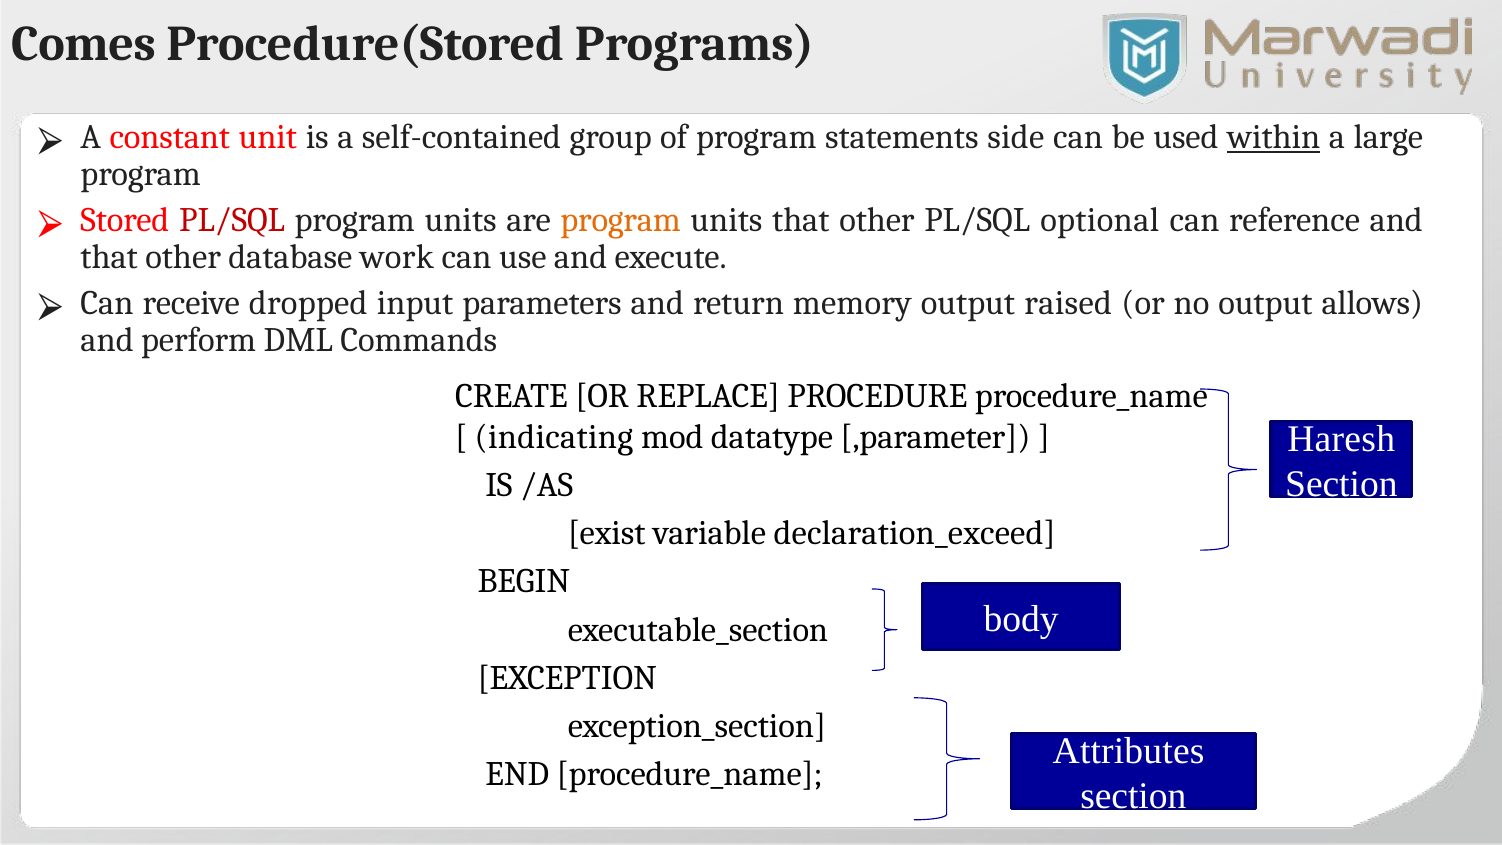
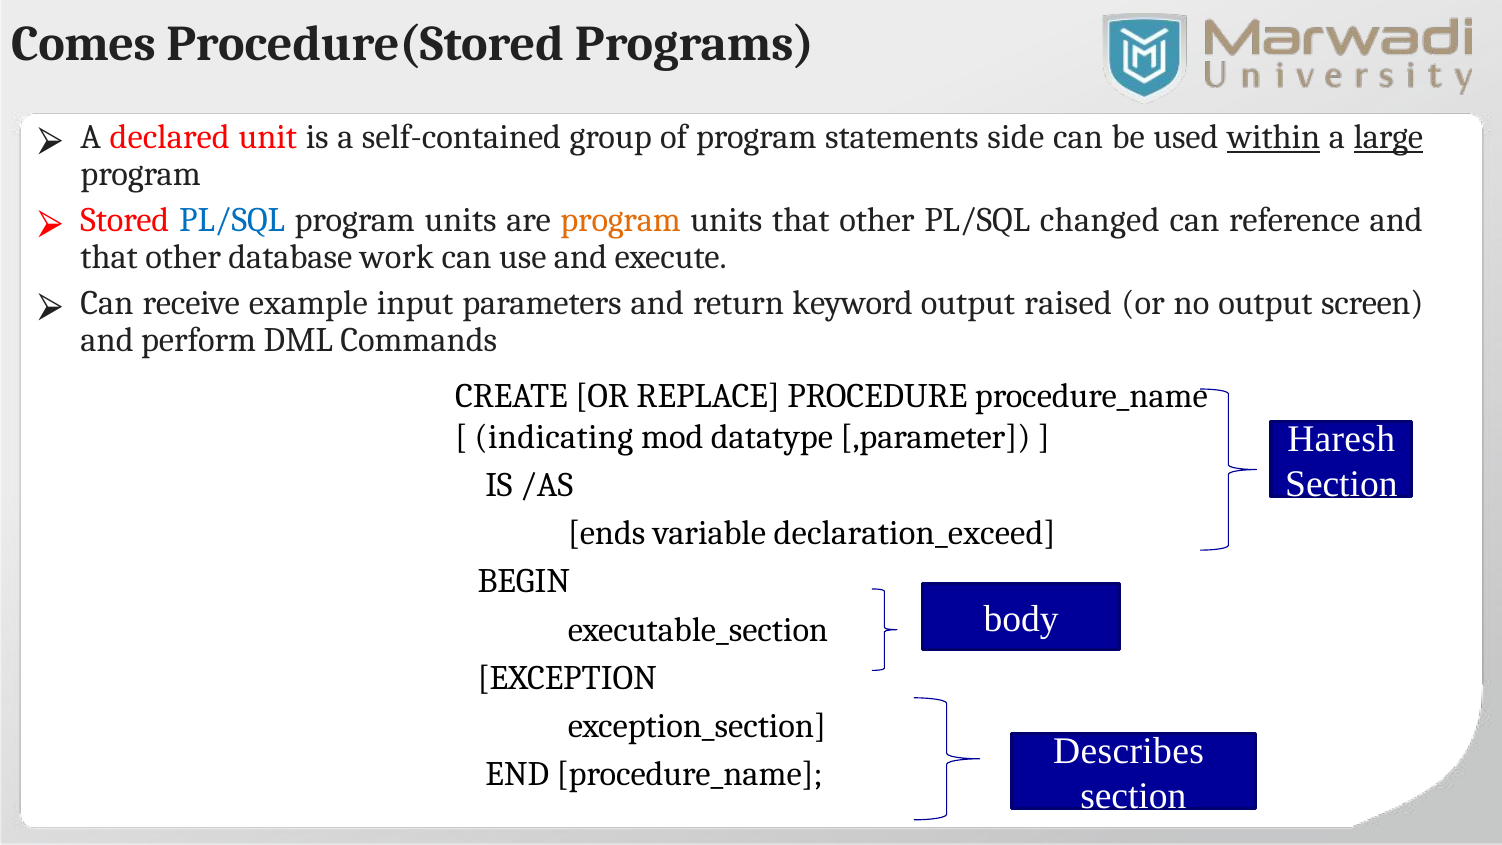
constant: constant -> declared (170, 137)
large underline: none -> present (1388, 137)
PL/SQL colour: red -> blue (232, 220)
optional: optional -> changed (1100, 220)
dropped: dropped -> example (308, 303)
memory: memory -> keyword (853, 303)
allows: allows -> screen (1372, 303)
exist: exist -> ends (607, 533)
Attributes: Attributes -> Describes (1128, 751)
